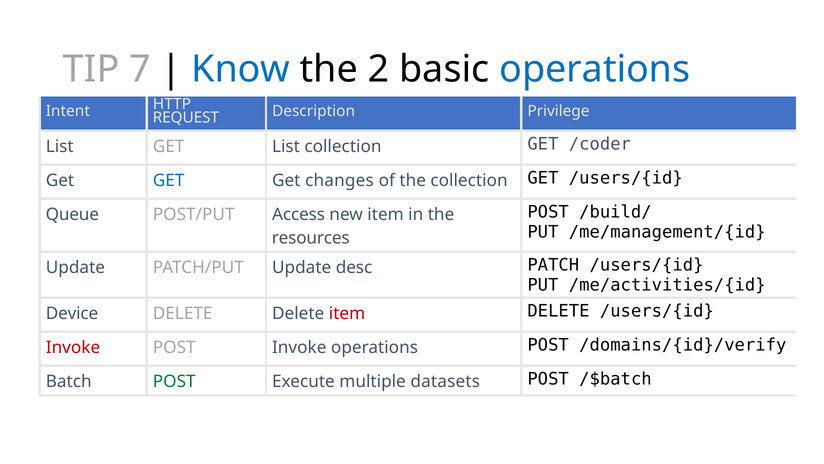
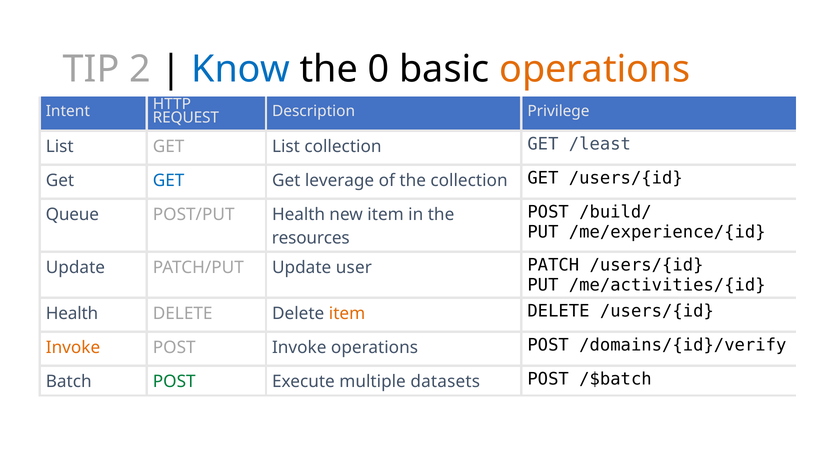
7: 7 -> 2 (140, 69)
2: 2 -> 0 (379, 69)
operations colour: blue -> orange (595, 69)
/coder: /coder -> /least (600, 144)
changes: changes -> leverage (340, 180)
POST/PUT Access: Access -> Health (299, 214)
/me/management/{id: /me/management/{id -> /me/experience/{id (667, 232)
desc: desc -> user (354, 267)
Device: Device -> Health (72, 313)
item colour: red -> orange (347, 313)
Invoke colour: red -> orange (73, 347)
